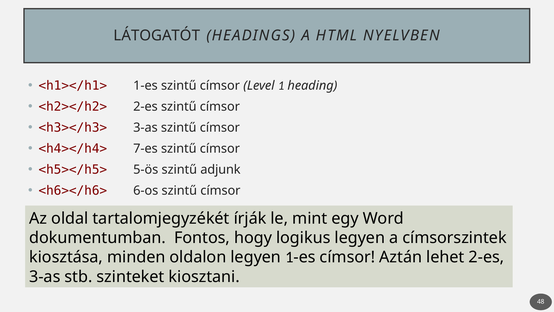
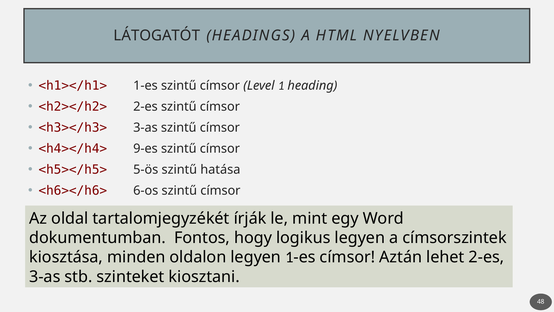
7-es: 7-es -> 9-es (145, 148)
adjunk: adjunk -> hatása (220, 169)
